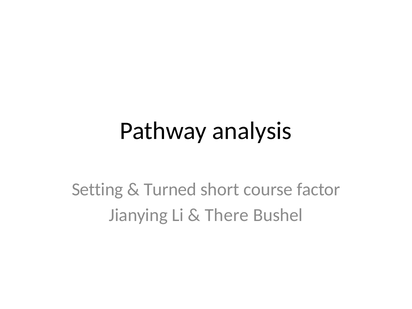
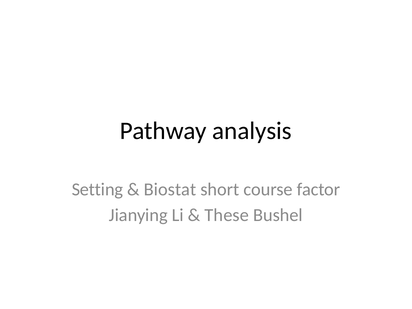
Turned: Turned -> Biostat (170, 189)
There: There -> These (227, 215)
